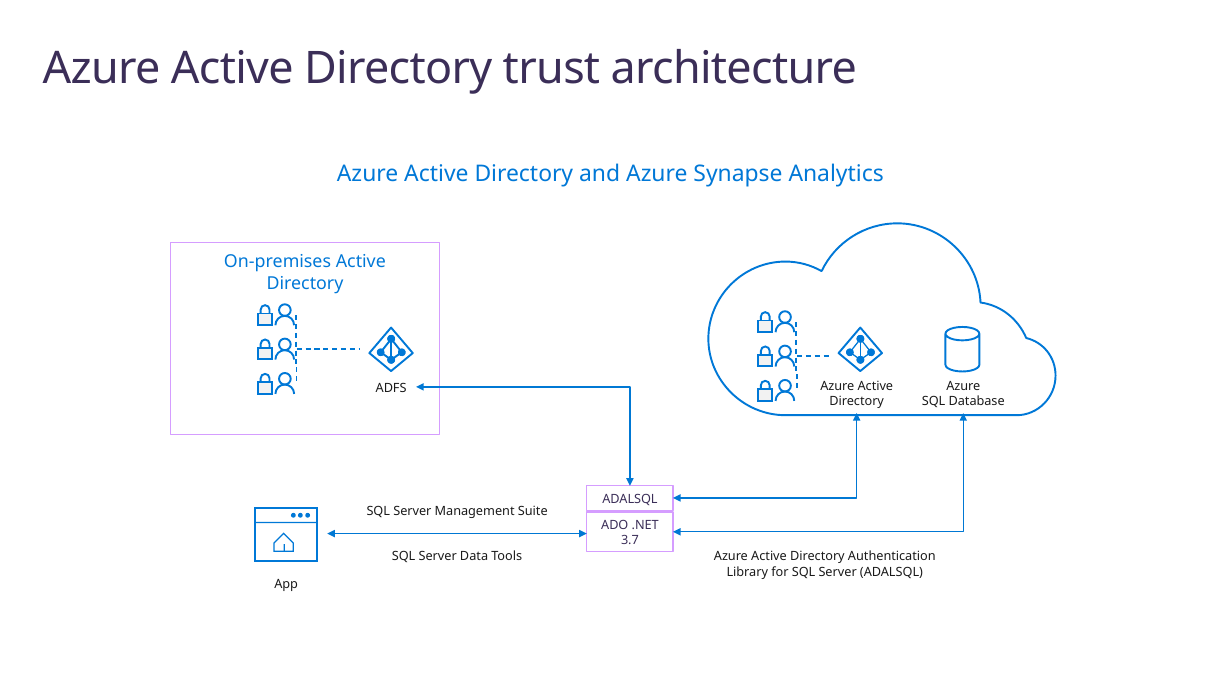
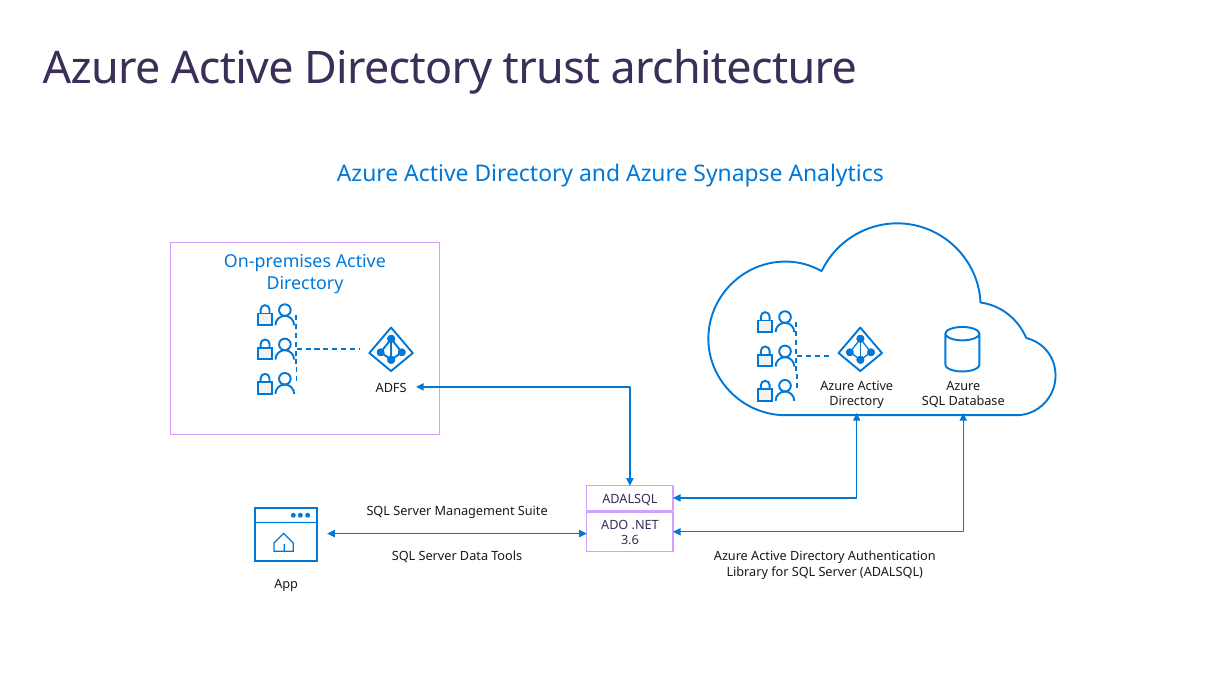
3.7: 3.7 -> 3.6 (630, 540)
